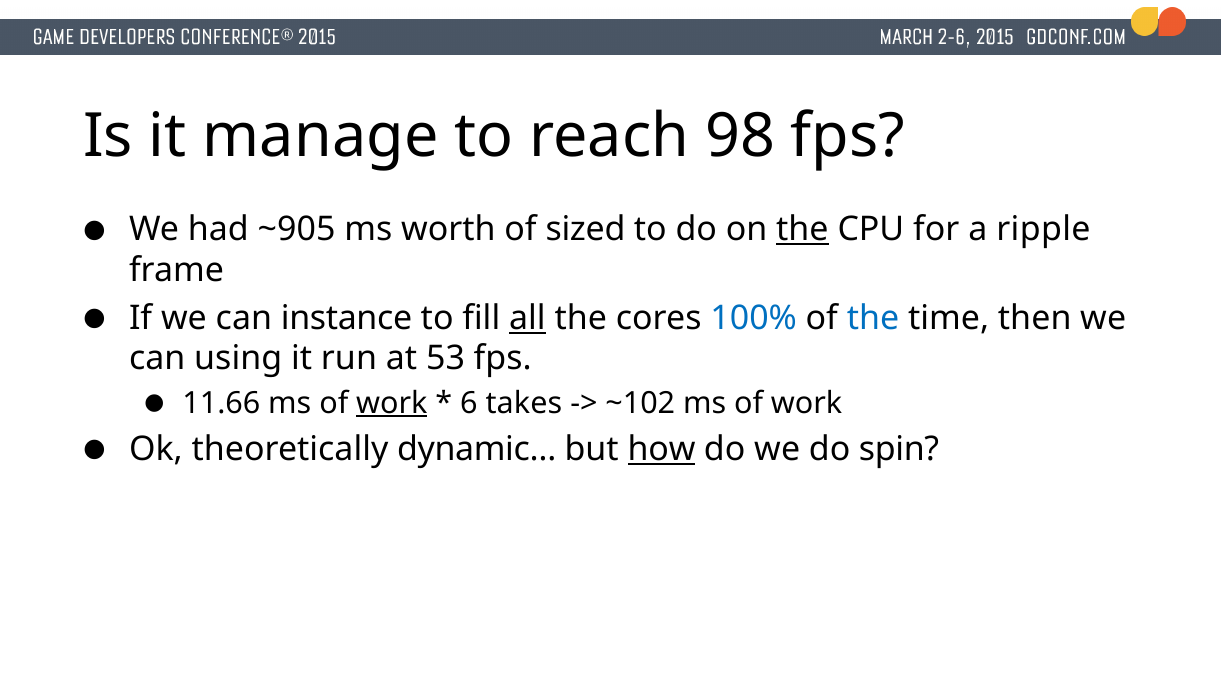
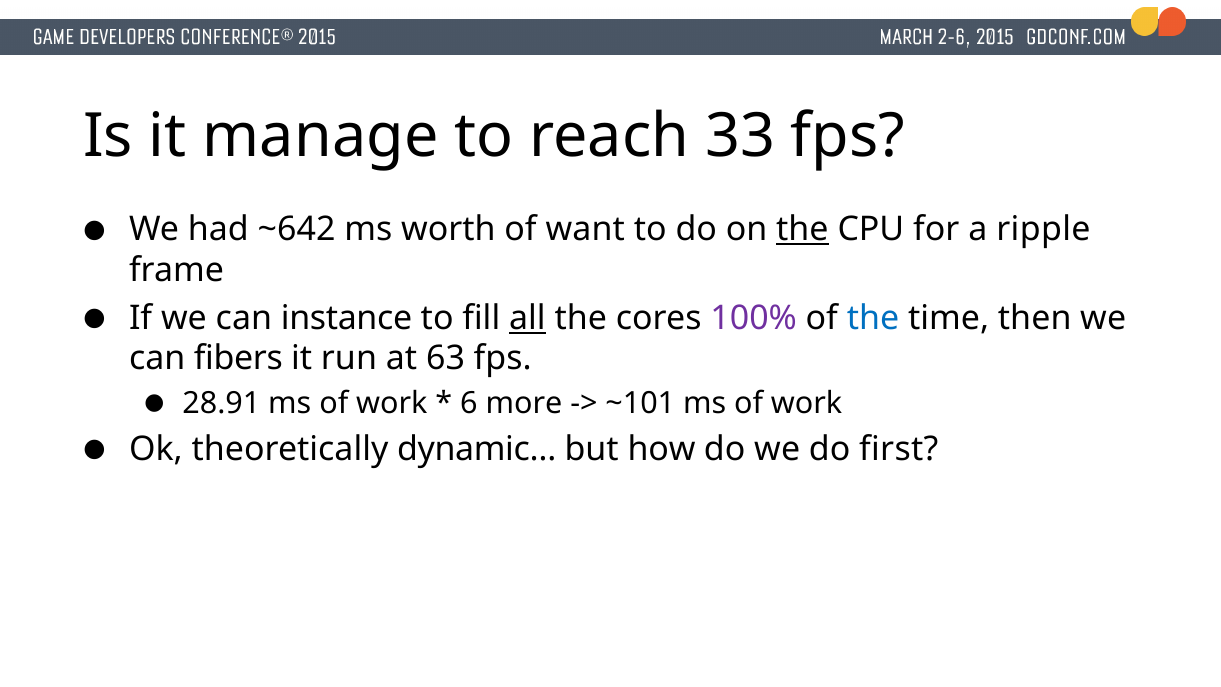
98: 98 -> 33 (740, 136)
~905: ~905 -> ~642 (297, 230)
sized: sized -> want (585, 230)
100% colour: blue -> purple (754, 318)
using: using -> fibers (238, 359)
53: 53 -> 63 (446, 359)
11.66: 11.66 -> 28.91 (221, 403)
work underline: present -> none (392, 403)
takes: takes -> more (524, 403)
~102: ~102 -> ~101 (640, 403)
how underline: present -> none (662, 449)
spin: spin -> first (899, 449)
